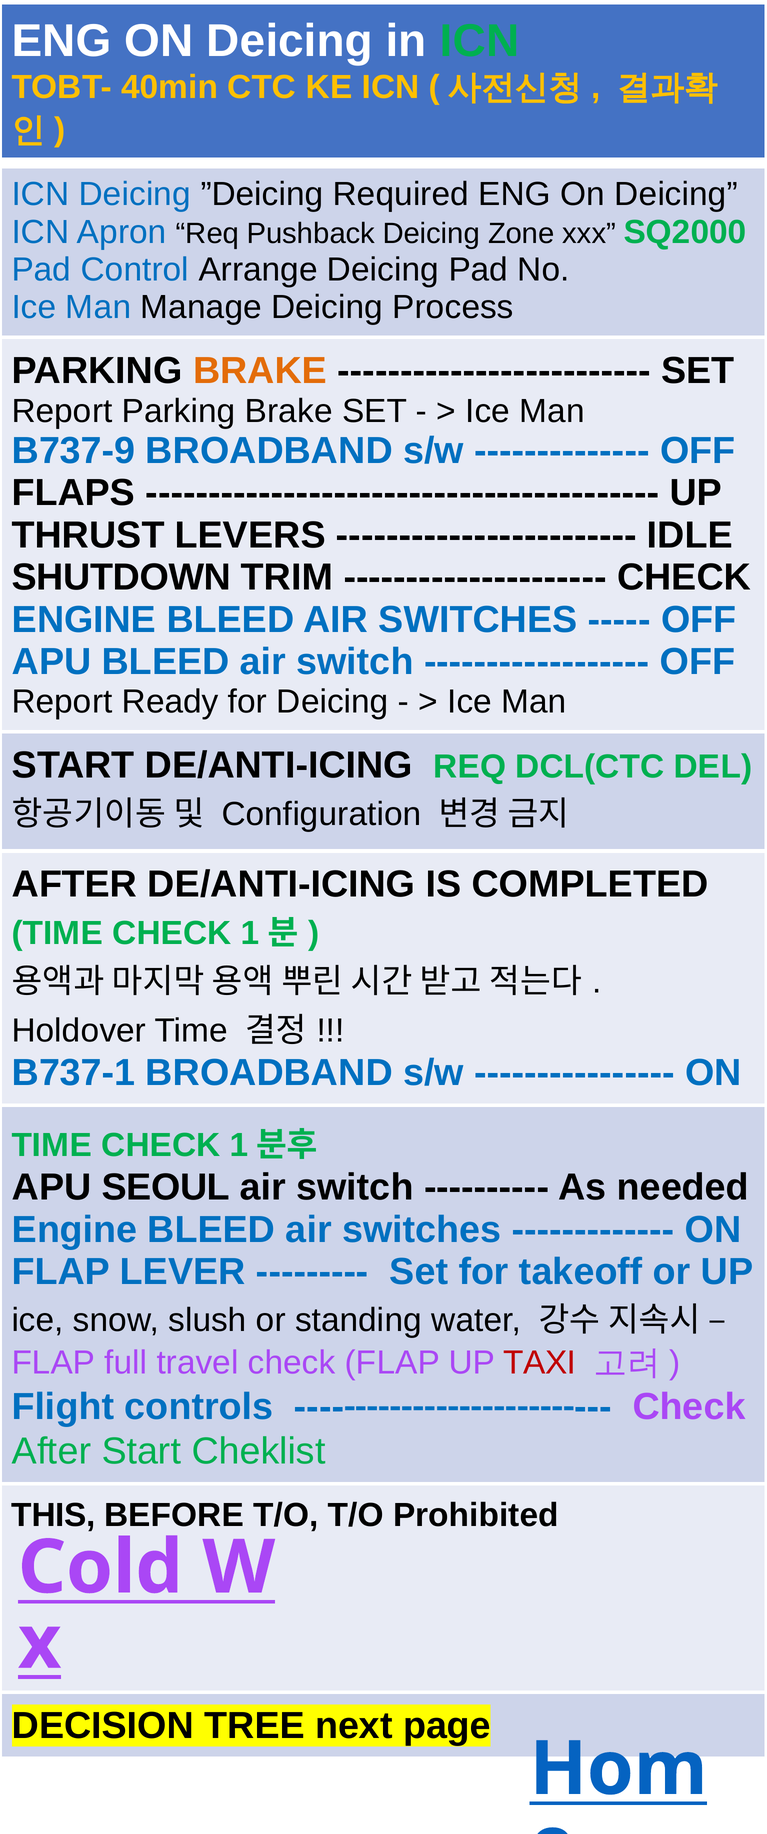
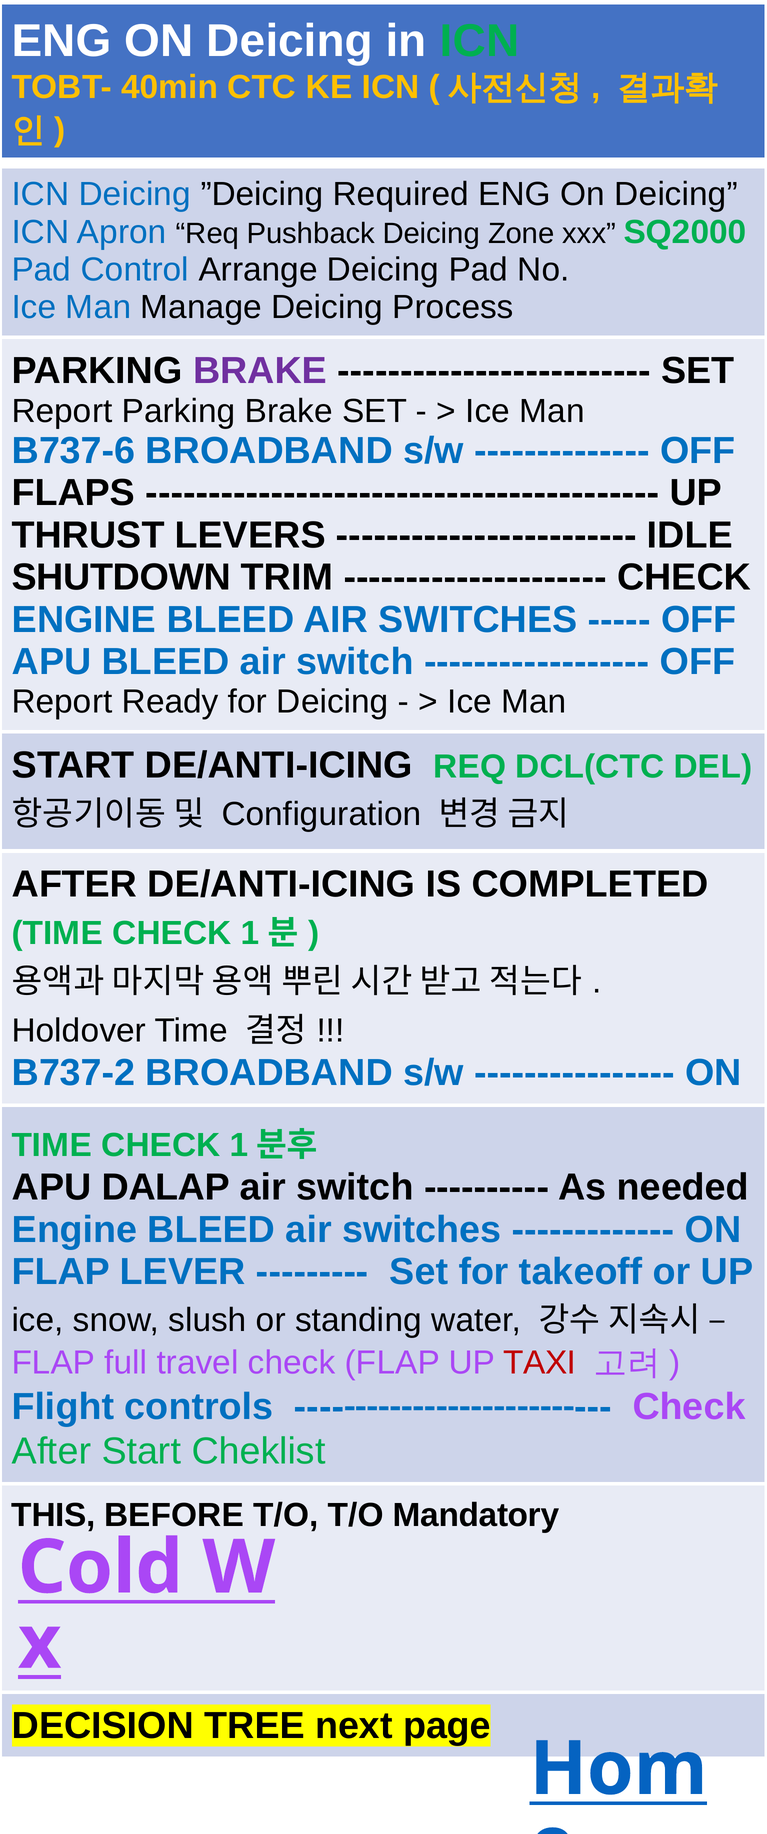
BRAKE colour: orange -> purple (260, 371)
B737-9: B737-9 -> B737-6 (74, 451)
B737-1: B737-1 -> B737-2 (74, 1074)
SEOUL: SEOUL -> DALAP (166, 1188)
Prohibited: Prohibited -> Mandatory (476, 1516)
